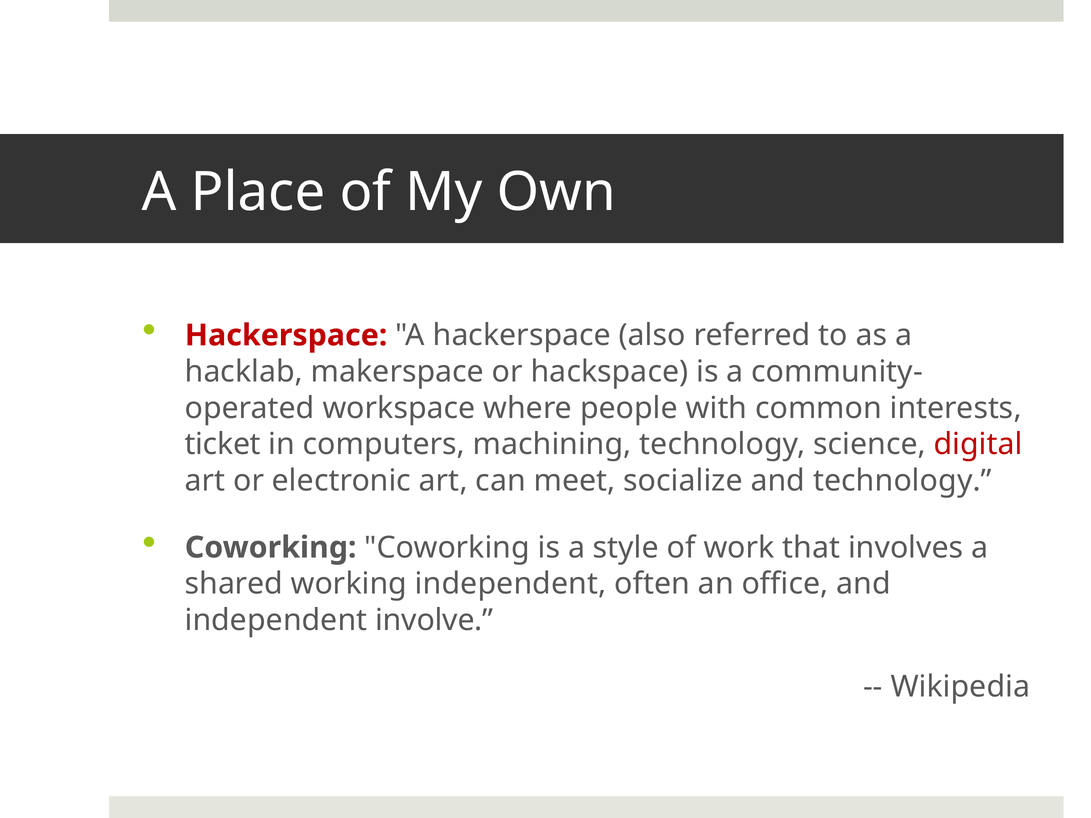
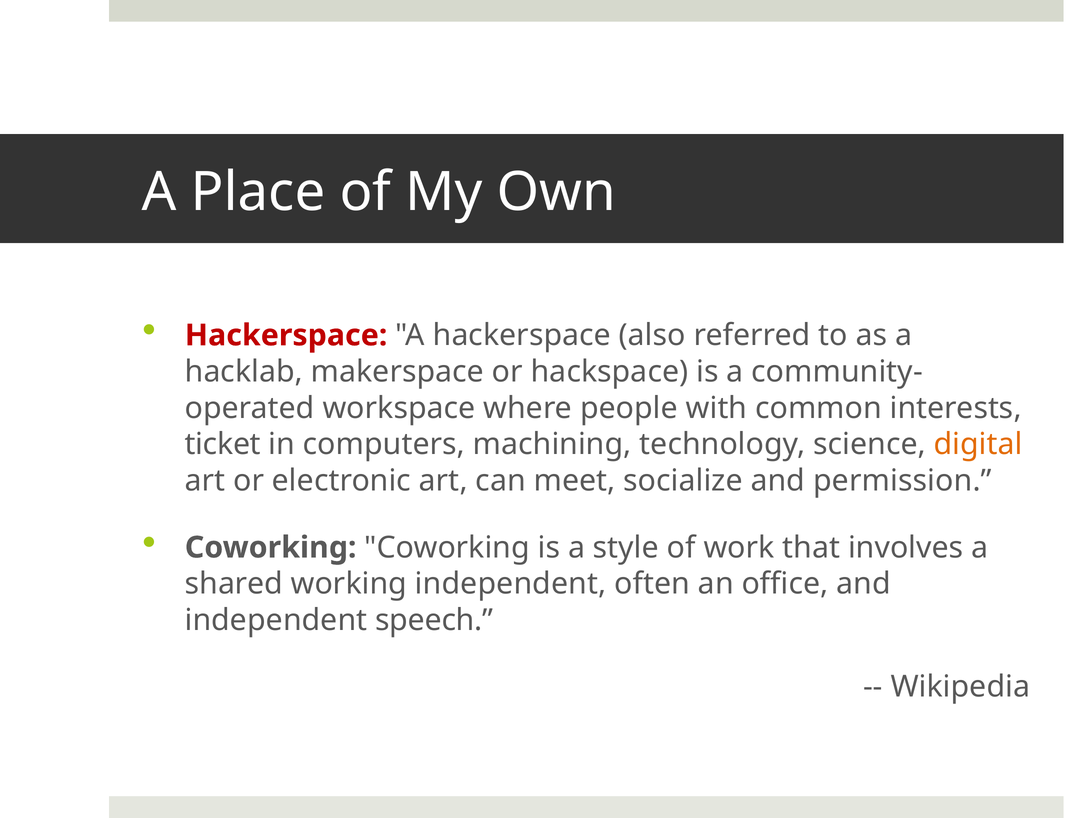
digital colour: red -> orange (978, 445)
and technology: technology -> permission (902, 481)
involve: involve -> speech (434, 620)
